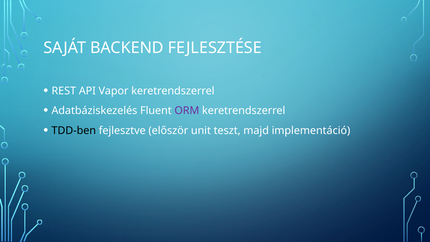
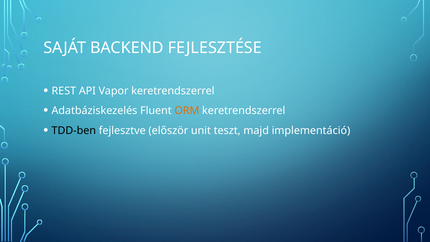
ORM colour: purple -> orange (187, 111)
